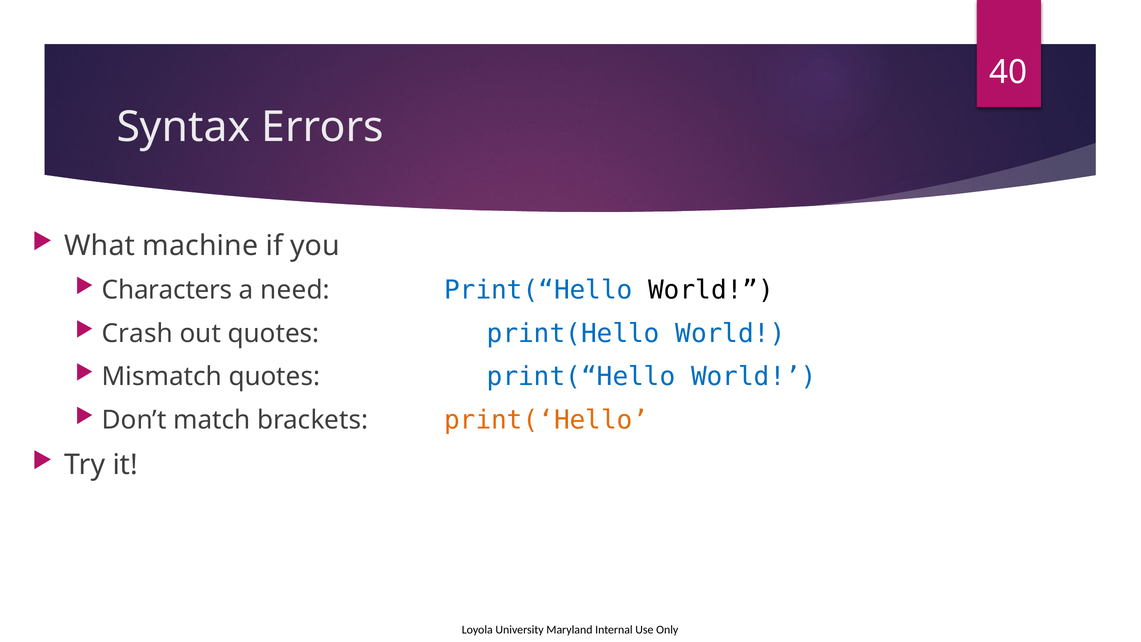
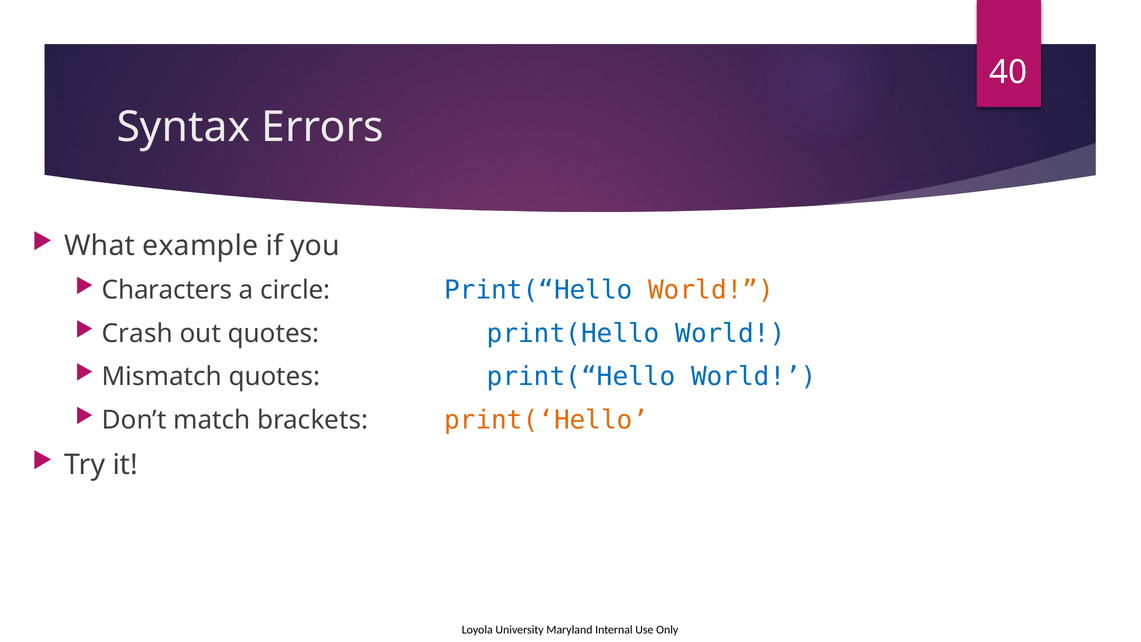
machine: machine -> example (200, 246)
need: need -> circle (295, 290)
World colour: black -> orange (711, 290)
